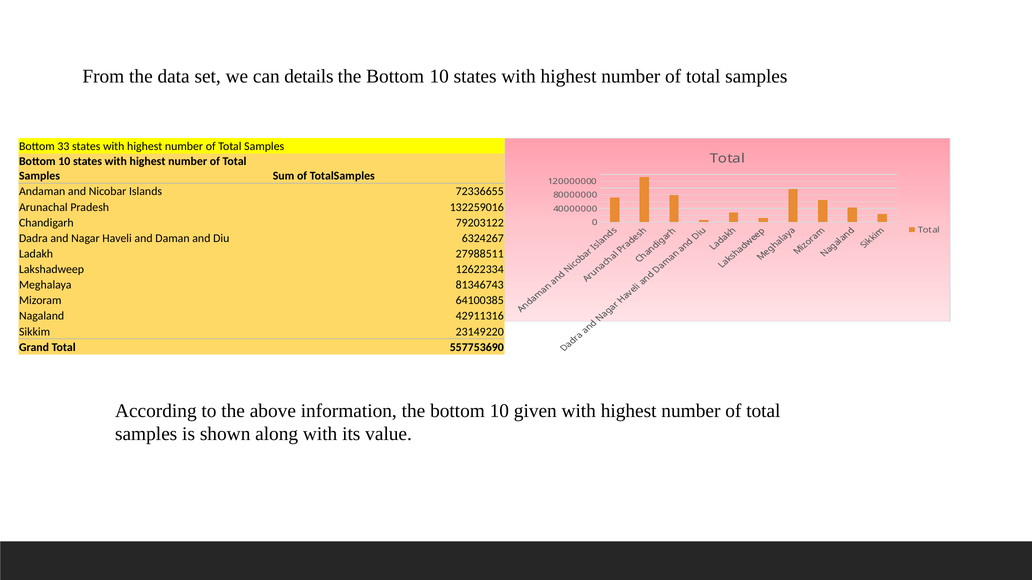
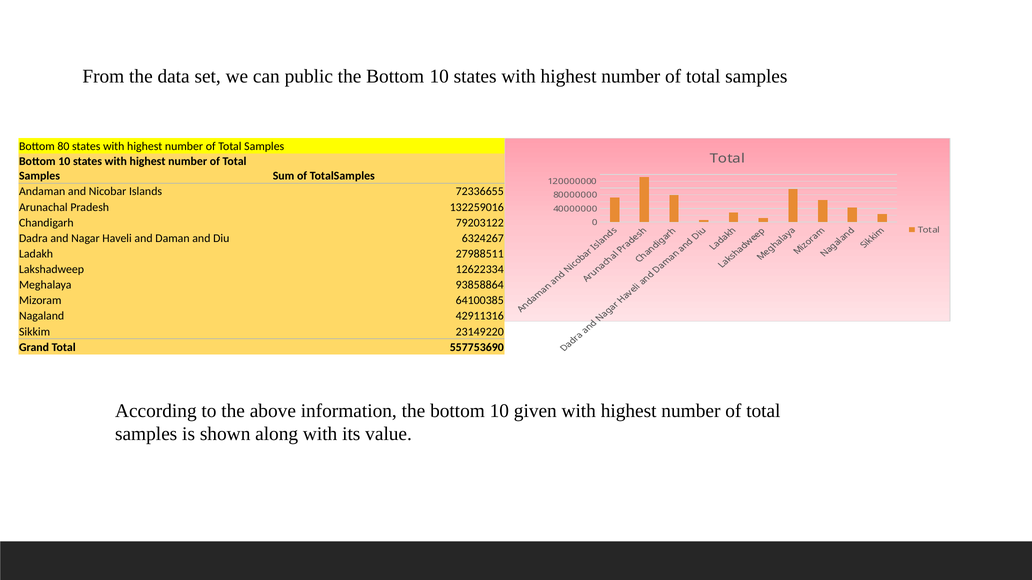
details: details -> public (309, 76)
33: 33 -> 80 (63, 146)
81346743: 81346743 -> 93858864 (480, 285)
